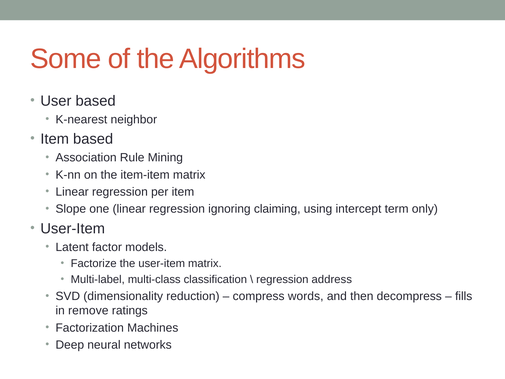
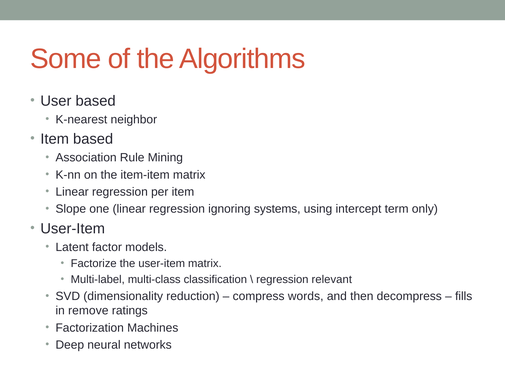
claiming: claiming -> systems (277, 209)
address: address -> relevant (332, 279)
